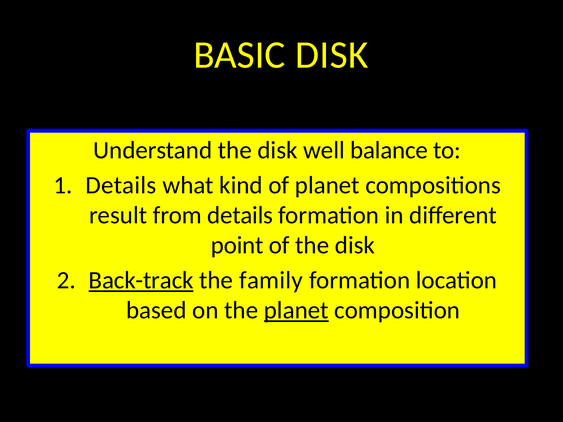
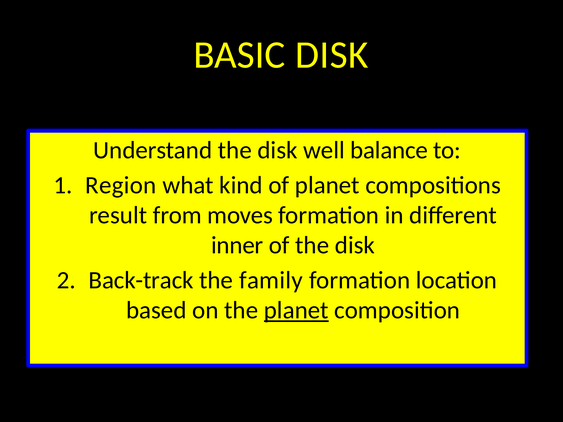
Details: Details -> Region (121, 185)
from details: details -> moves (240, 215)
point: point -> inner (237, 245)
Back-track underline: present -> none (141, 281)
